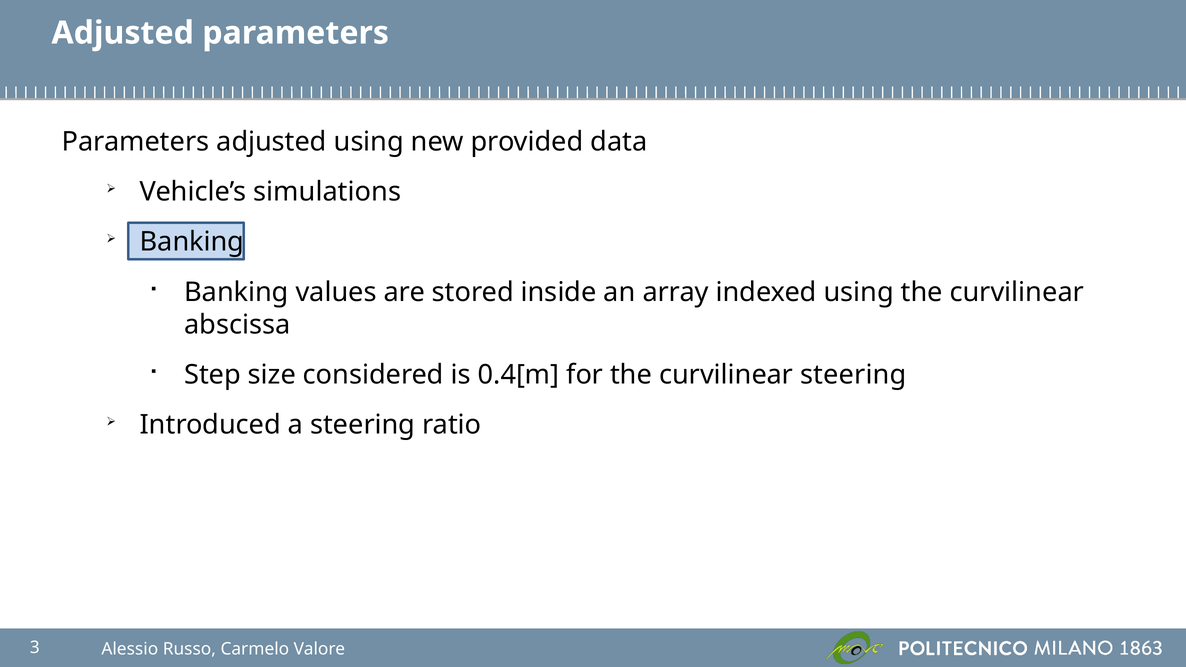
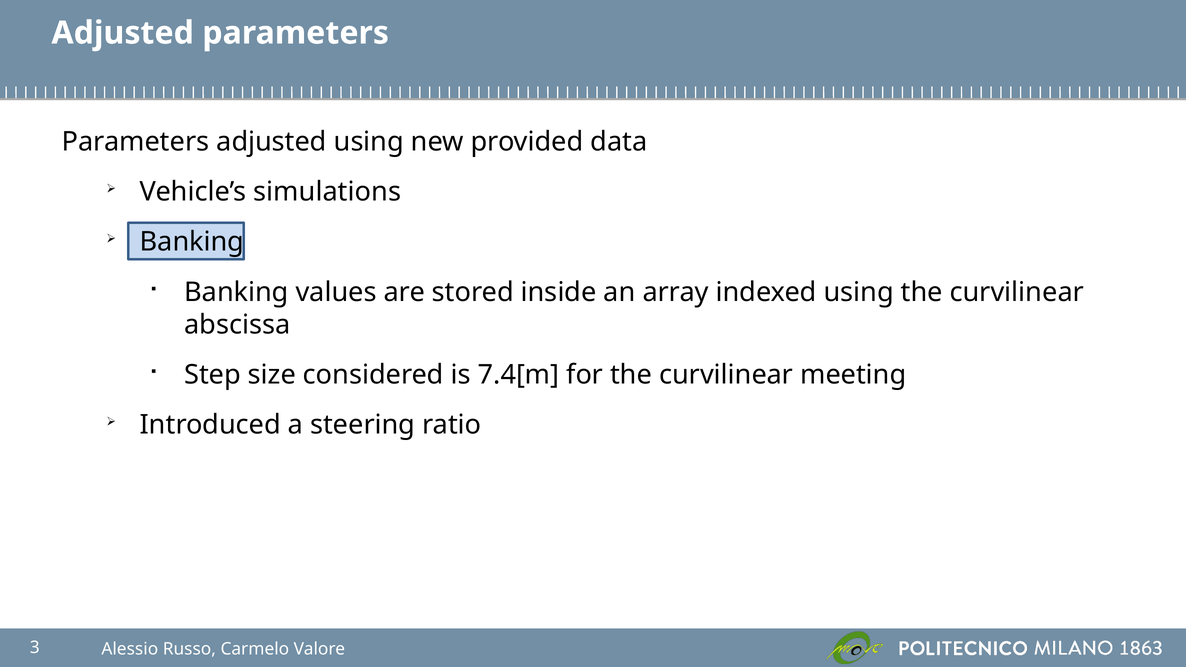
0.4[m: 0.4[m -> 7.4[m (519, 375)
curvilinear steering: steering -> meeting (853, 375)
